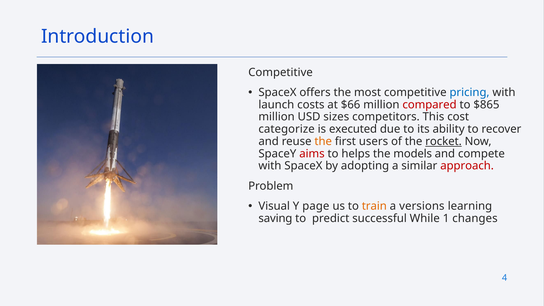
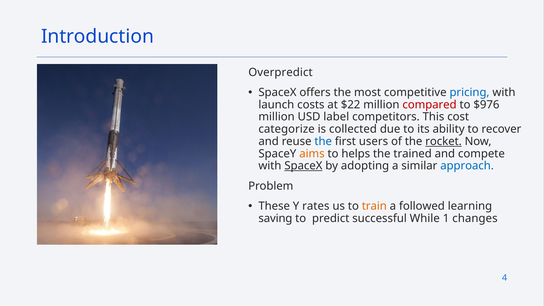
Competitive: Competitive -> Overpredict (280, 72)
$66: $66 -> $22 (351, 105)
$865: $865 -> $976 (486, 105)
sizes: sizes -> label (336, 117)
executed: executed -> collected (353, 129)
the colour: orange -> blue (323, 141)
aims colour: red -> orange (312, 154)
models: models -> trained (413, 154)
SpaceX underline: none -> present (303, 166)
approach colour: red -> blue (467, 166)
Visual: Visual -> These (274, 206)
page: page -> rates (316, 206)
versions: versions -> followed (422, 206)
